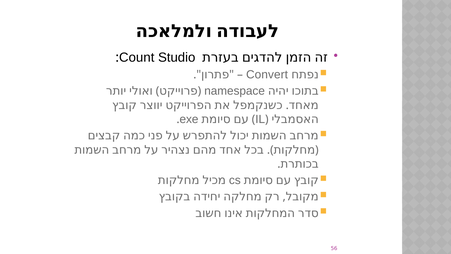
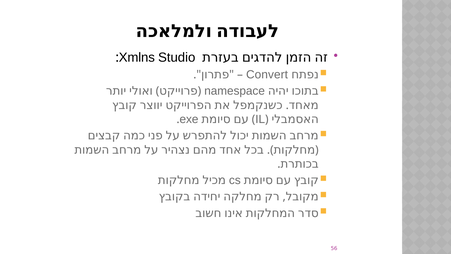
Count: Count -> Xmlns (137, 57)
